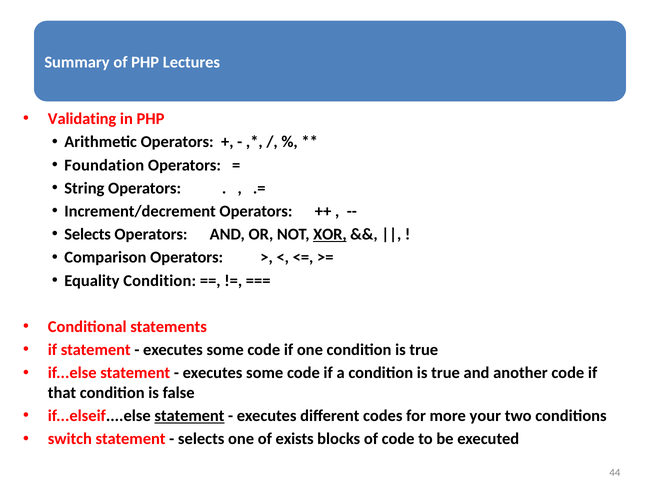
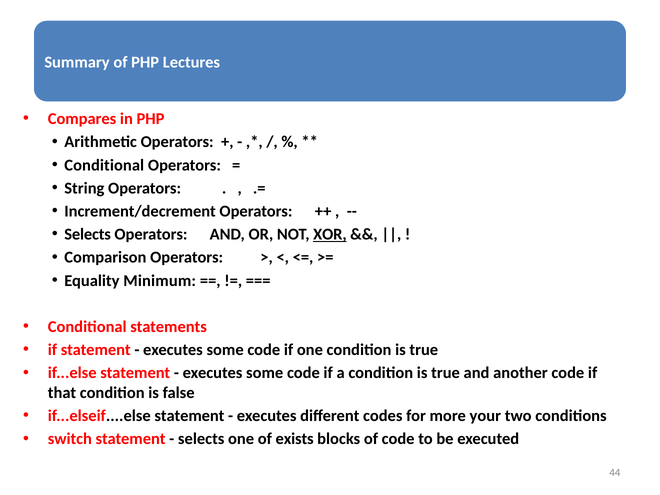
Validating: Validating -> Compares (82, 119)
Foundation: Foundation -> Conditional (104, 165)
Equality Condition: Condition -> Minimum (160, 281)
statement underline: present -> none (189, 416)
